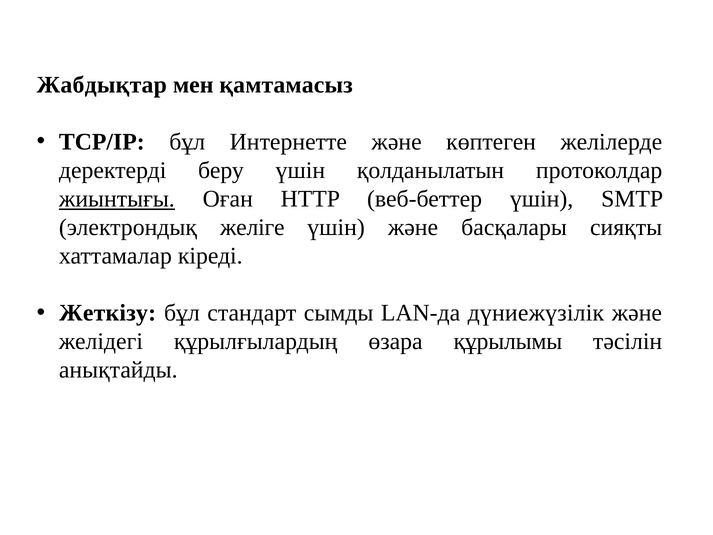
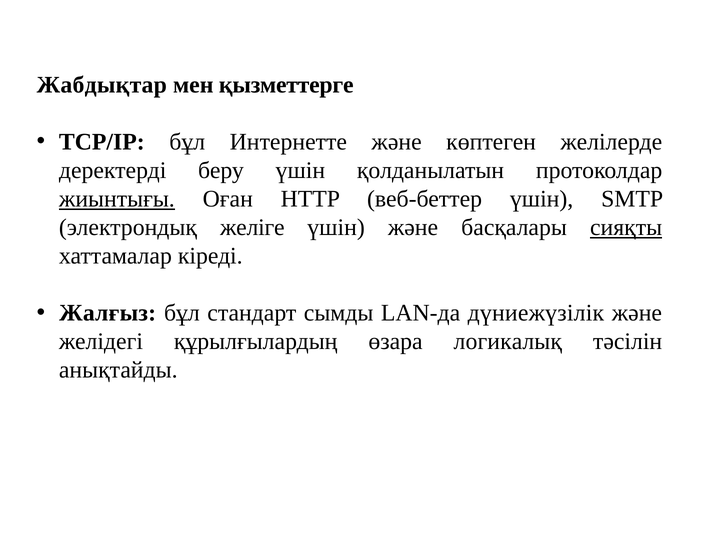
қамтамасыз: қамтамасыз -> қызметтерге (286, 85)
сияқты underline: none -> present (626, 227)
Жеткізу: Жеткізу -> Жалғыз (108, 313)
құрылымы: құрылымы -> логикалық (508, 341)
